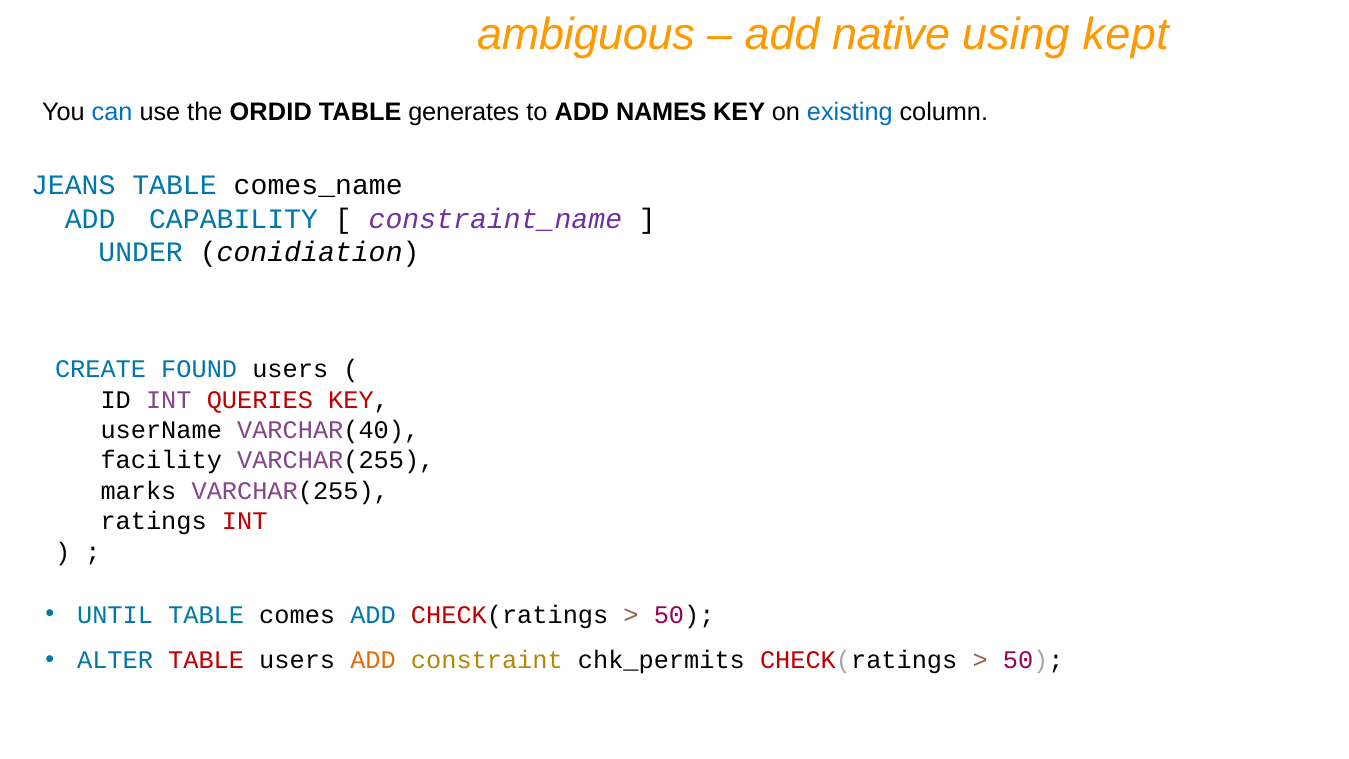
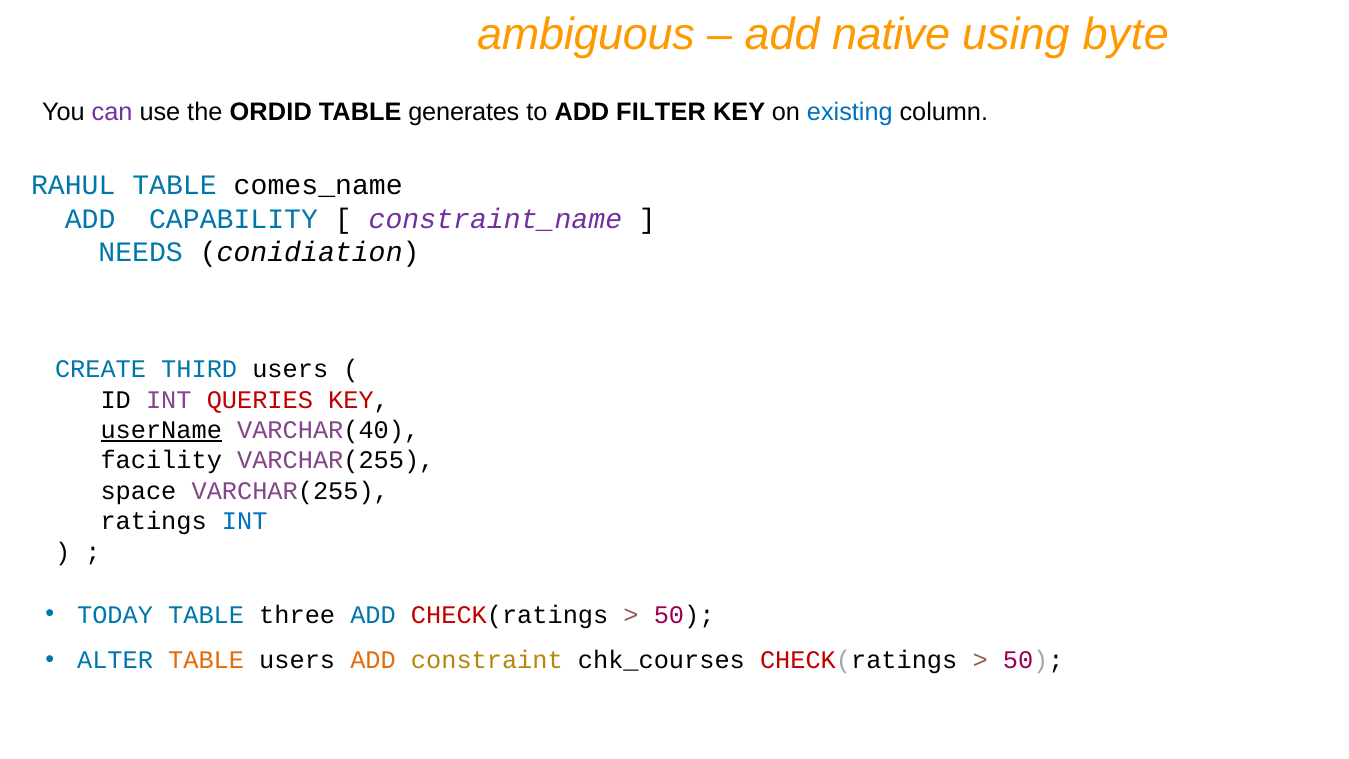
kept: kept -> byte (1126, 35)
can colour: blue -> purple (112, 112)
NAMES: NAMES -> FILTER (661, 112)
JEANS: JEANS -> RAHUL (73, 185)
UNDER: UNDER -> NEEDS (141, 253)
FOUND: FOUND -> THIRD (199, 369)
userName underline: none -> present (161, 430)
marks: marks -> space (138, 491)
INT colour: red -> blue (245, 521)
UNTIL: UNTIL -> TODAY (115, 615)
comes: comes -> three (297, 615)
TABLE colour: red -> orange (206, 660)
chk_permits: chk_permits -> chk_courses (661, 660)
